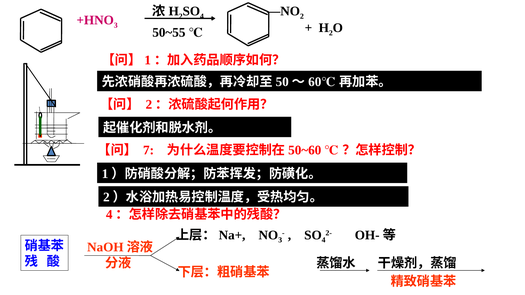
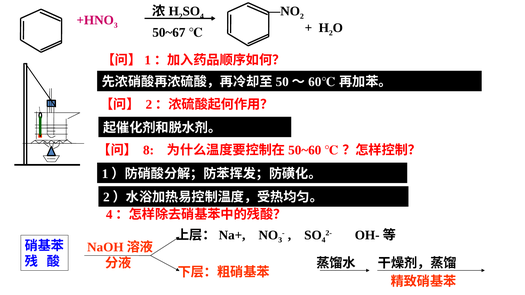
50~55: 50~55 -> 50~67 (169, 33)
7: 7 -> 8 (149, 150)
